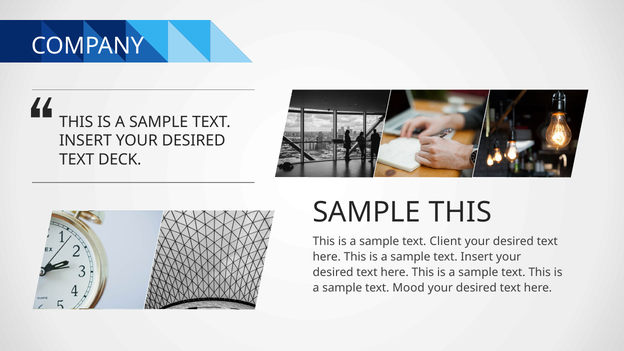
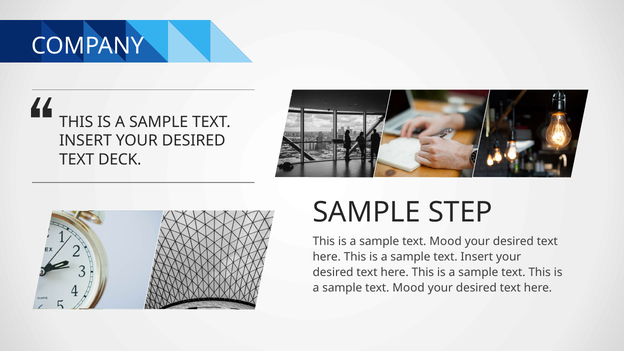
SAMPLE THIS: THIS -> STEP (460, 213)
Client: Client -> Mood (446, 242)
